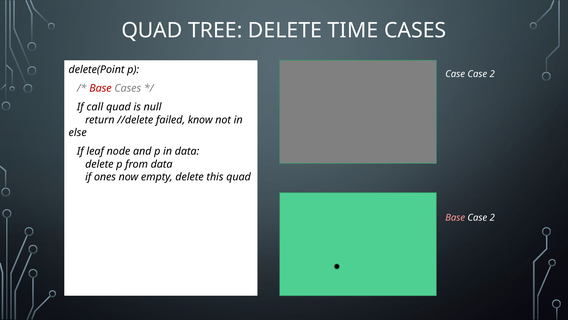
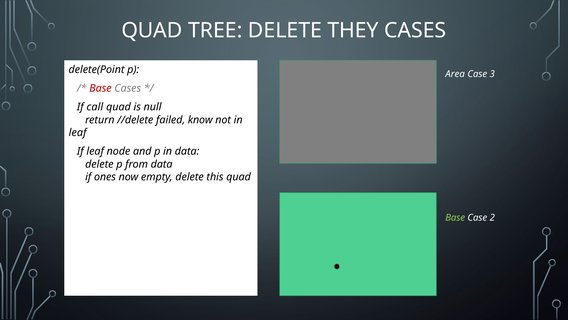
TIME: TIME -> THEY (353, 31)
Case: Case -> Area (455, 74)
2: 2 -> 3 (492, 74)
else: else -> leaf (78, 132)
Base colour: pink -> light green (455, 217)
